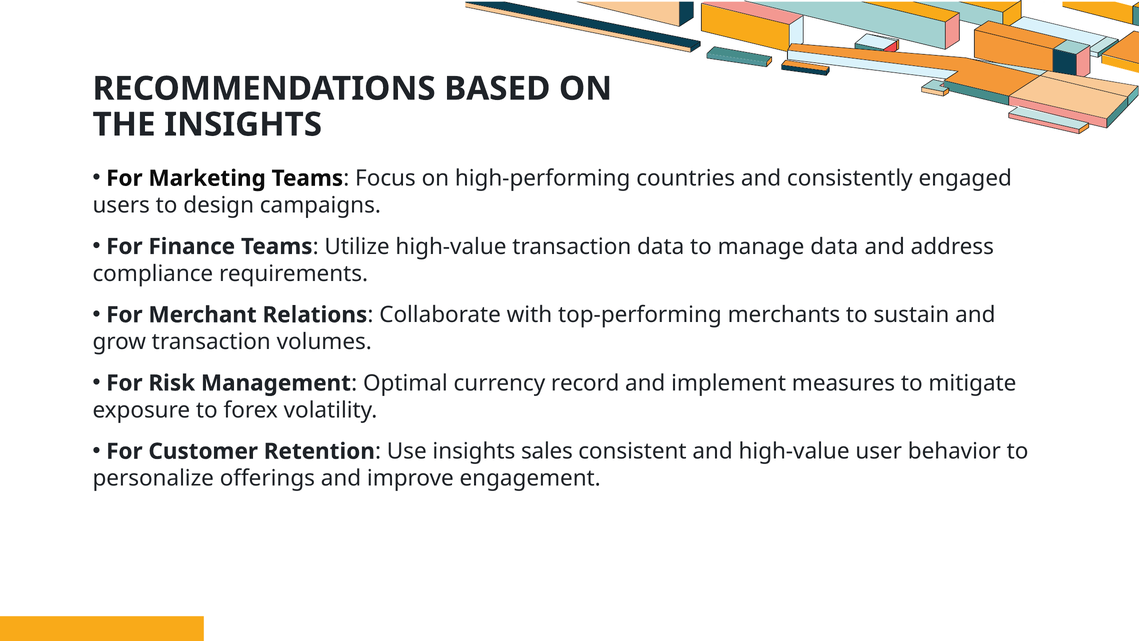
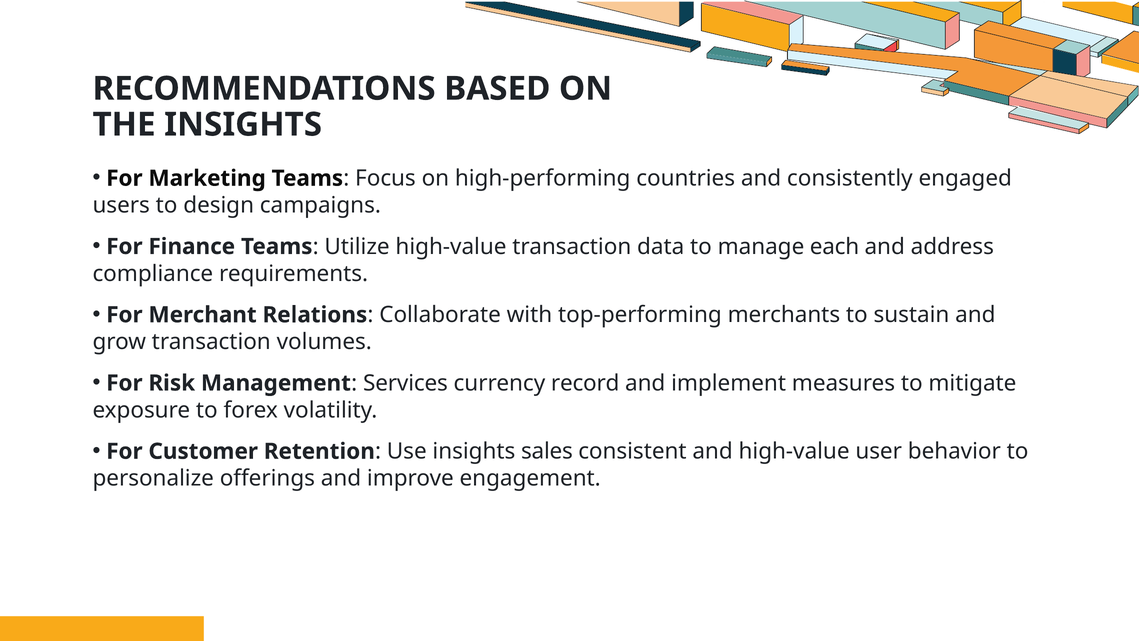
manage data: data -> each (835, 246)
Optimal: Optimal -> Services (405, 383)
